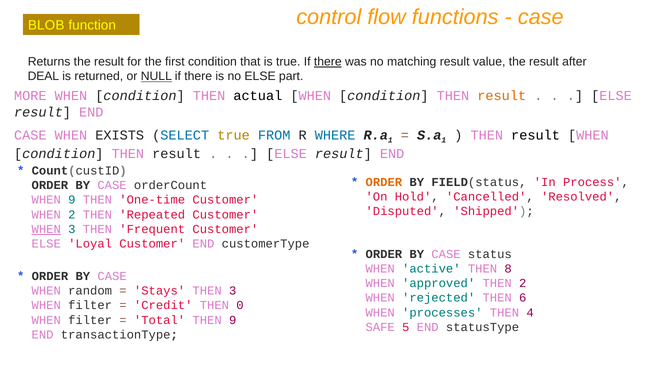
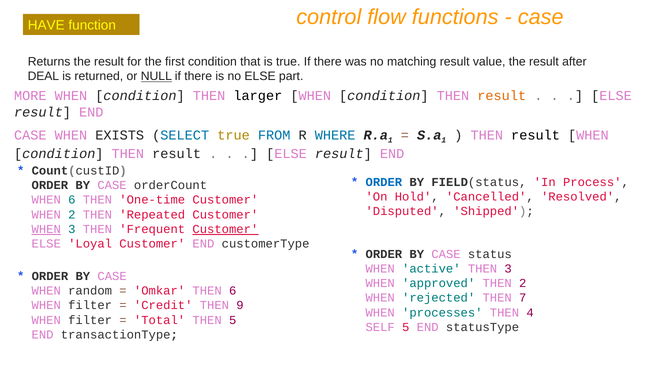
BLOB: BLOB -> HAVE (46, 25)
there underline: present -> none (328, 62)
actual: actual -> larger (258, 96)
ORDER colour: orange -> blue (384, 182)
WHEN 9: 9 -> 6 (72, 200)
Customer underline: none -> present (225, 229)
THEN 8: 8 -> 3 (508, 268)
Stays: Stays -> Omkar (160, 290)
THEN 3: 3 -> 6 (233, 290)
6: 6 -> 7 (523, 298)
0: 0 -> 9 (240, 305)
THEN 9: 9 -> 5 (233, 320)
SAFE: SAFE -> SELF (380, 327)
